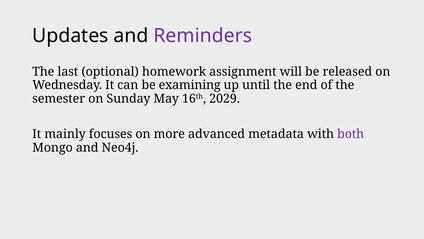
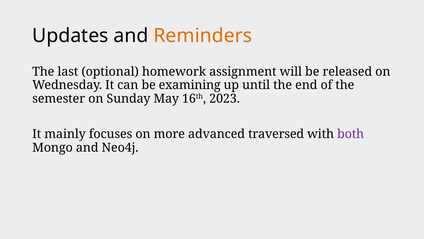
Reminders colour: purple -> orange (203, 36)
2029: 2029 -> 2023 (225, 98)
metadata: metadata -> traversed (276, 134)
